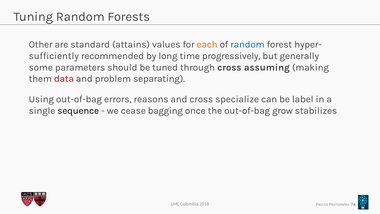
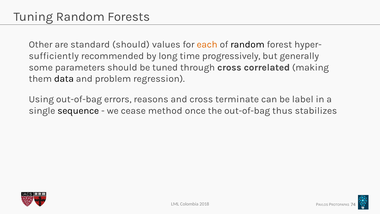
standard attains: attains -> should (131, 44)
random colour: blue -> black (247, 44)
assuming: assuming -> correlated (267, 67)
data colour: red -> black (64, 79)
separating: separating -> regression (159, 79)
specialize: specialize -> terminate (237, 99)
bagging: bagging -> method (165, 111)
grow: grow -> thus (282, 111)
